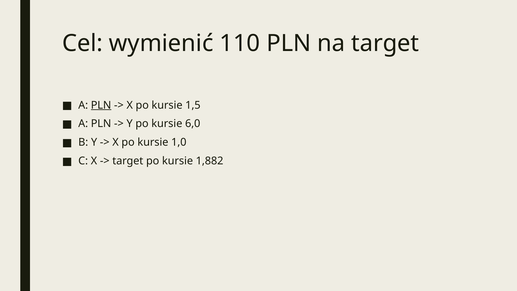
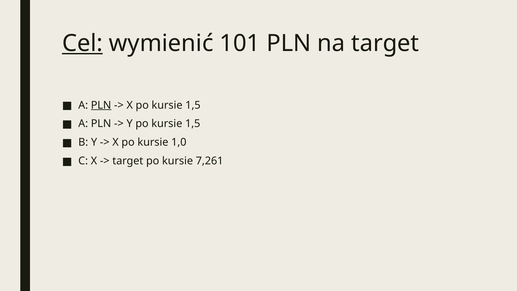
Cel underline: none -> present (82, 43)
110: 110 -> 101 (240, 43)
Y po kursie 6,0: 6,0 -> 1,5 (193, 124)
1,882: 1,882 -> 7,261 (210, 161)
